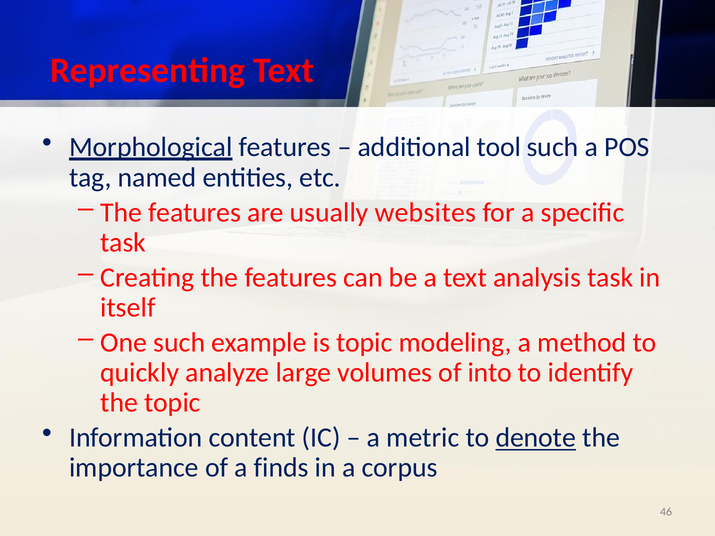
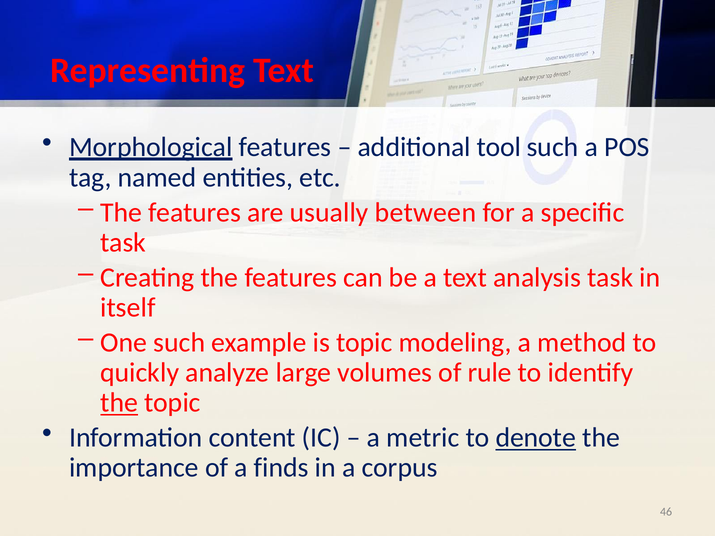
websites: websites -> between (425, 213)
into: into -> rule (490, 373)
the underline: none -> present (119, 403)
